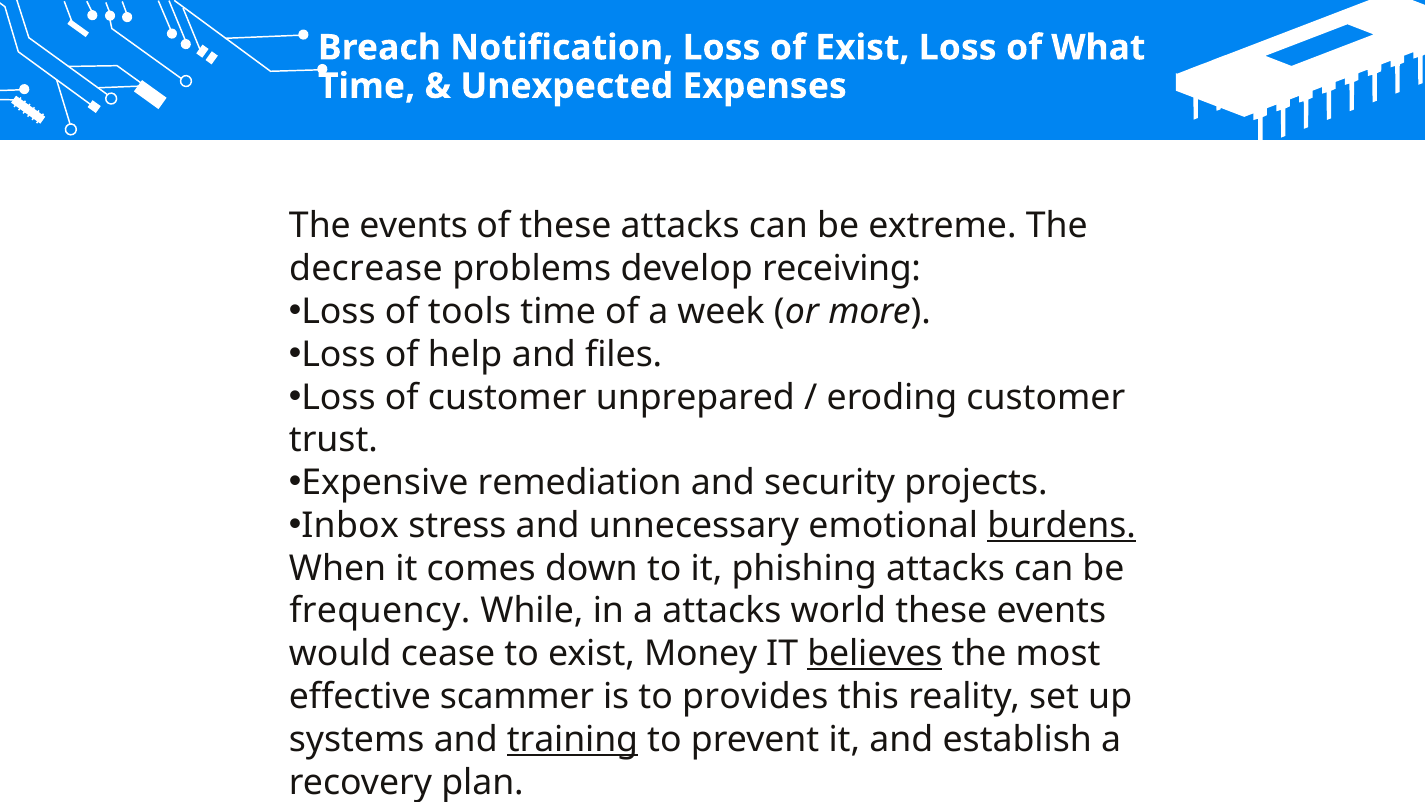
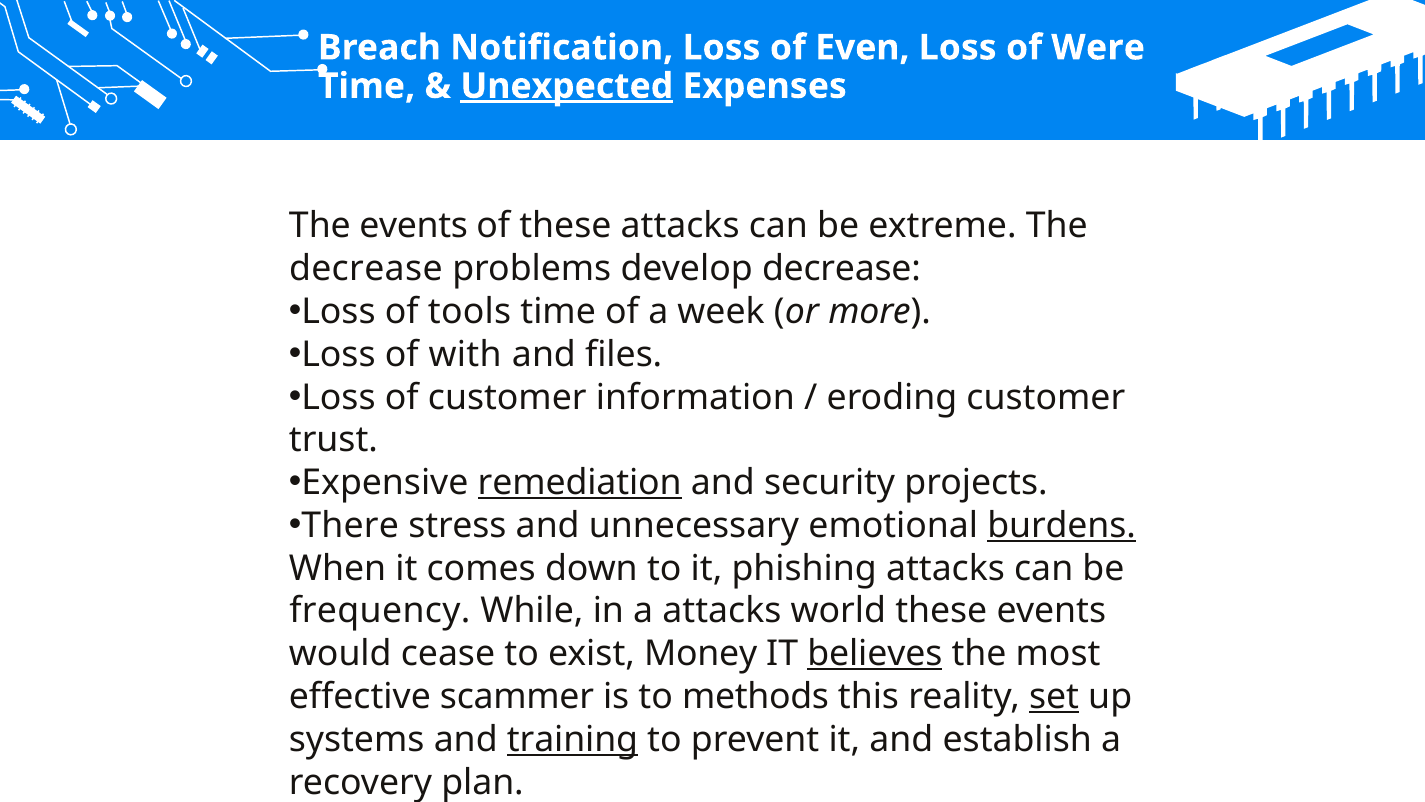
of Exist: Exist -> Even (862, 48)
What: What -> Were (1098, 48)
Unexpected underline: none -> present (567, 86)
develop receiving: receiving -> decrease (841, 269)
help: help -> with (465, 354)
unprepared: unprepared -> information (695, 397)
remediation underline: none -> present (580, 483)
Inbox: Inbox -> There (350, 525)
provides: provides -> methods (756, 696)
set underline: none -> present (1054, 696)
